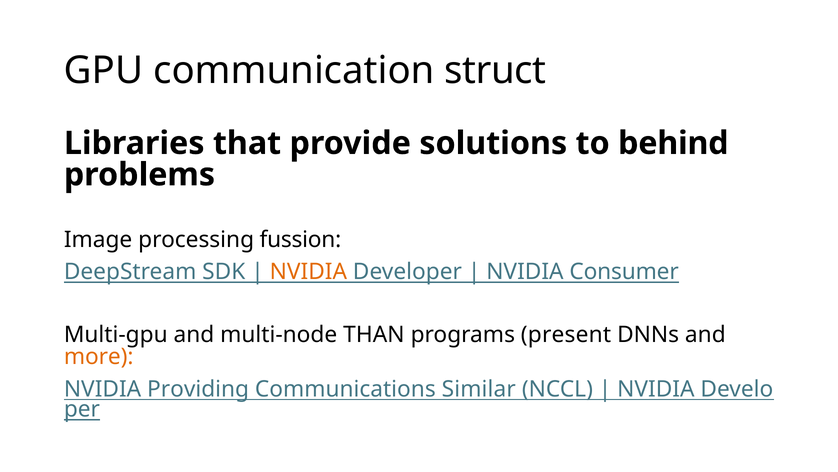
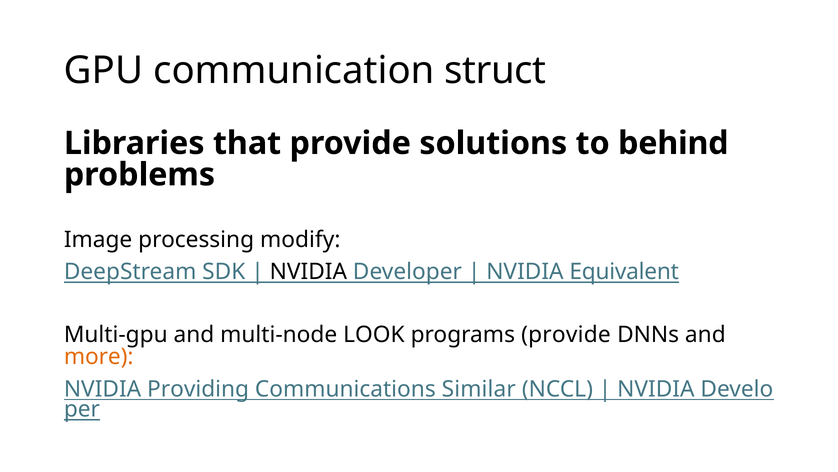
fussion: fussion -> modify (300, 239)
NVIDIA colour: orange -> black (308, 272)
Consumer: Consumer -> Equivalent (624, 272)
THAN: THAN -> LOOK (374, 334)
programs present: present -> provide (566, 334)
